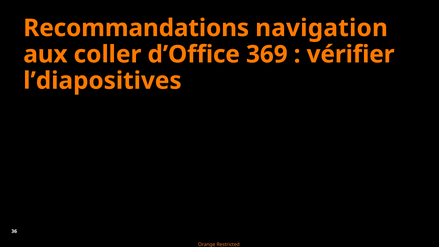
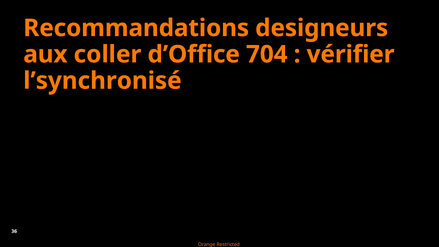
navigation: navigation -> designeurs (322, 28)
369: 369 -> 704 (267, 54)
l’diapositives: l’diapositives -> l’synchronisé (102, 81)
